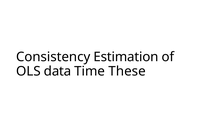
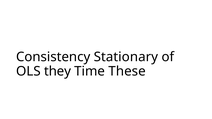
Estimation: Estimation -> Stationary (126, 57)
data: data -> they (58, 71)
